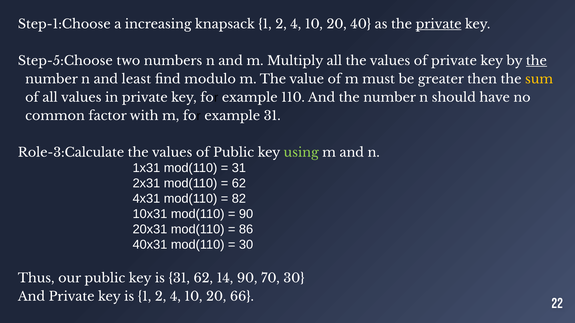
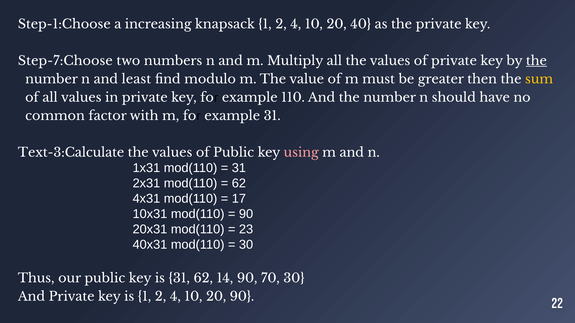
private underline: present -> none (439, 24)
Step-5:Choose: Step-5:Choose -> Step-7:Choose (65, 61)
Role-3:Calculate: Role-3:Calculate -> Text-3:Calculate (71, 153)
using colour: light green -> pink (301, 153)
82: 82 -> 17 (239, 199)
86: 86 -> 23 (246, 230)
20 66: 66 -> 90 (242, 297)
